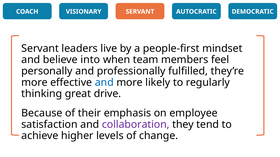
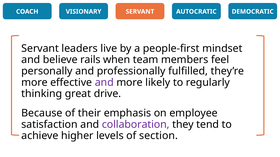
into: into -> rails (90, 60)
and colour: blue -> purple (104, 83)
change: change -> section (159, 136)
